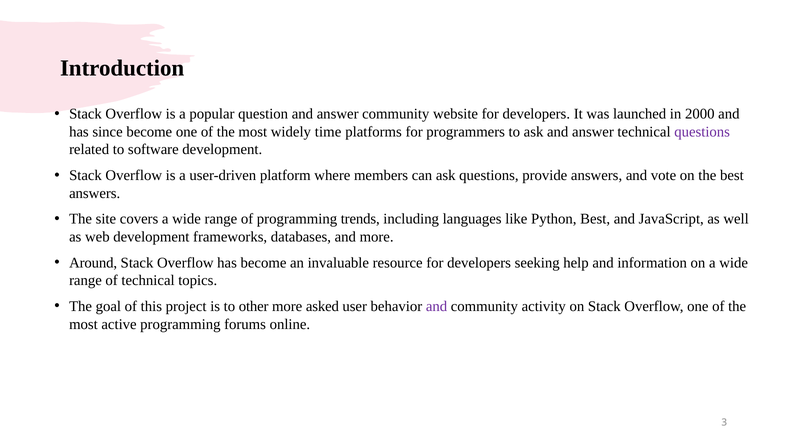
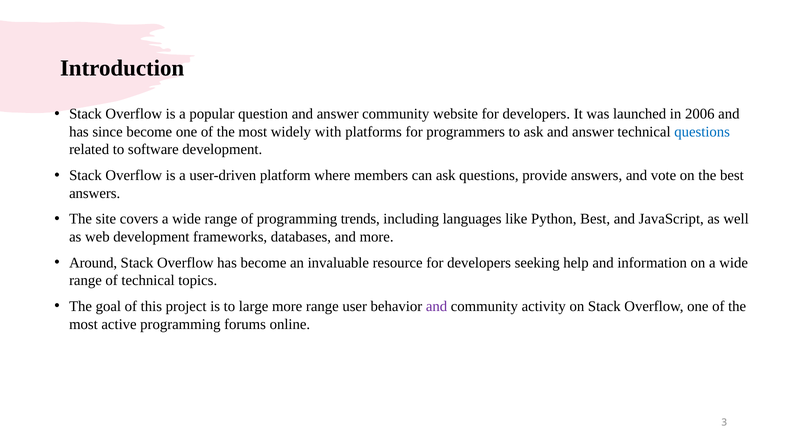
2000: 2000 -> 2006 (700, 114)
time: time -> with (328, 132)
questions colour: purple -> blue (702, 132)
other: other -> large (254, 306)
more asked: asked -> range (322, 306)
